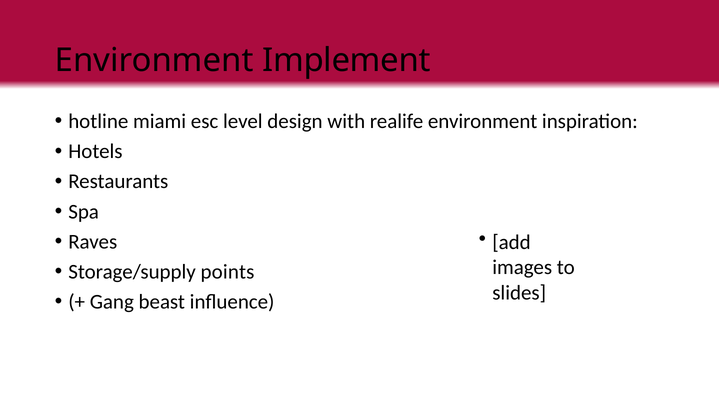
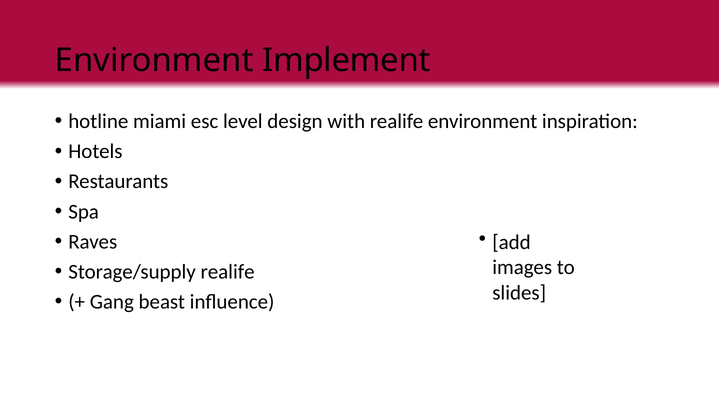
Storage/supply points: points -> realife (228, 272)
